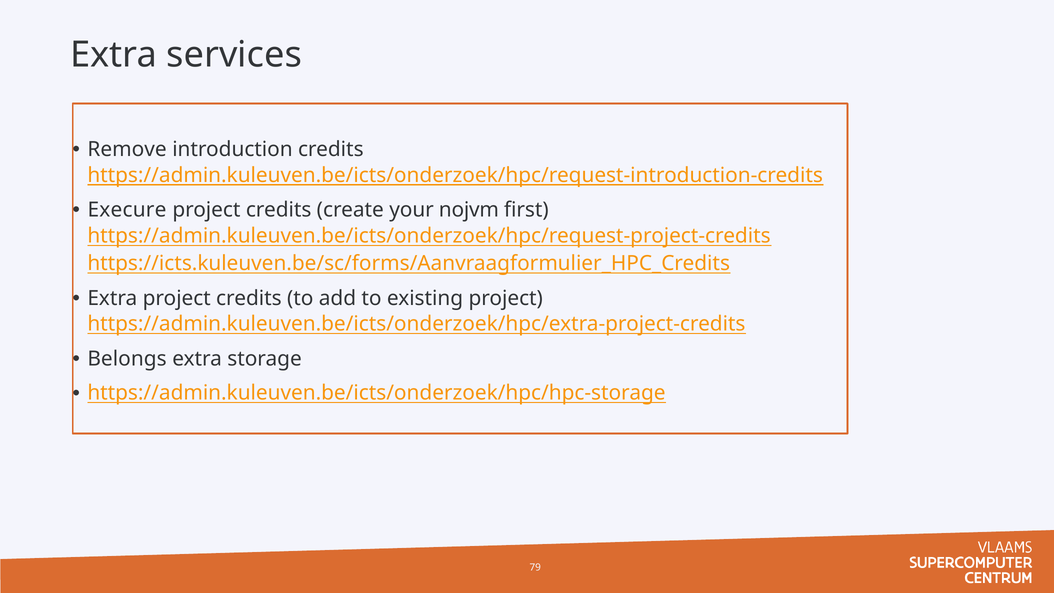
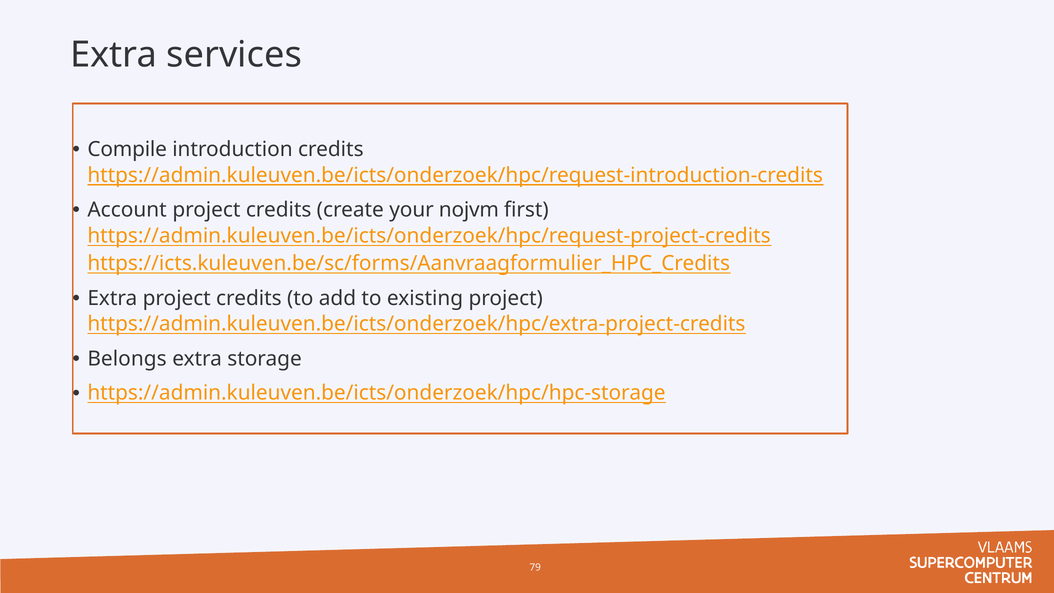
Remove: Remove -> Compile (127, 149)
Execure: Execure -> Account (127, 210)
